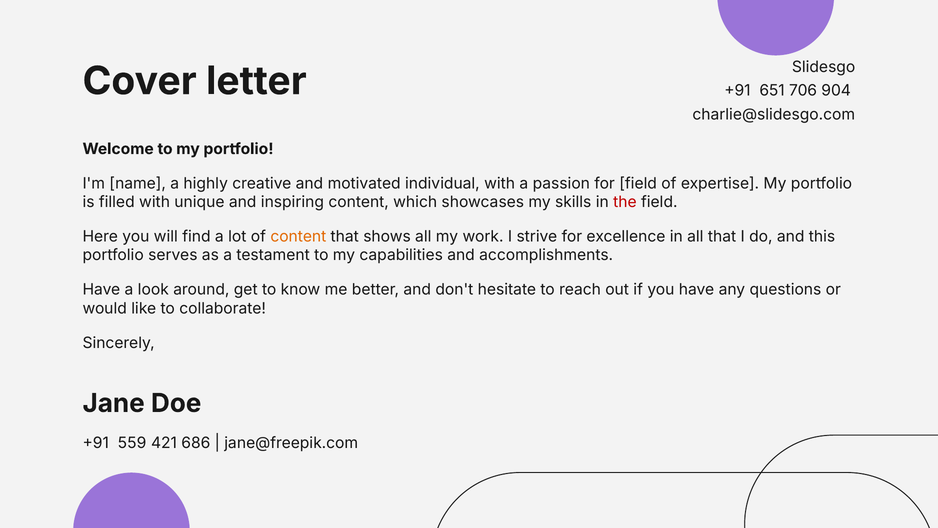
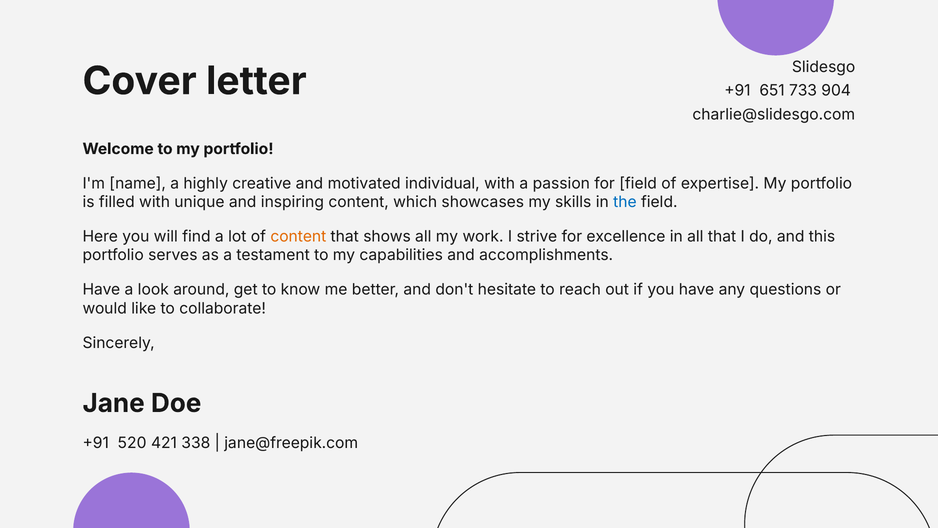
706: 706 -> 733 (803, 91)
the colour: red -> blue (625, 202)
559: 559 -> 520 (132, 443)
686: 686 -> 338 (196, 443)
